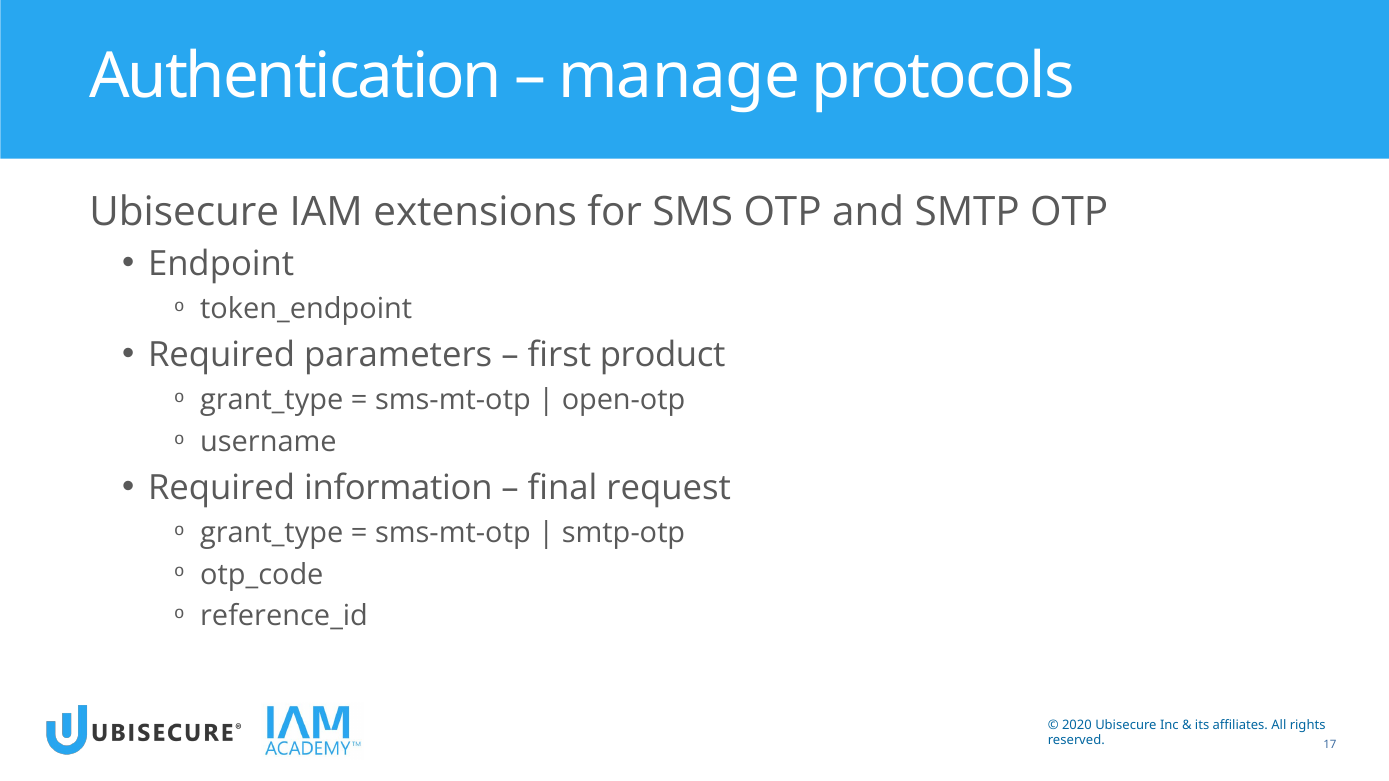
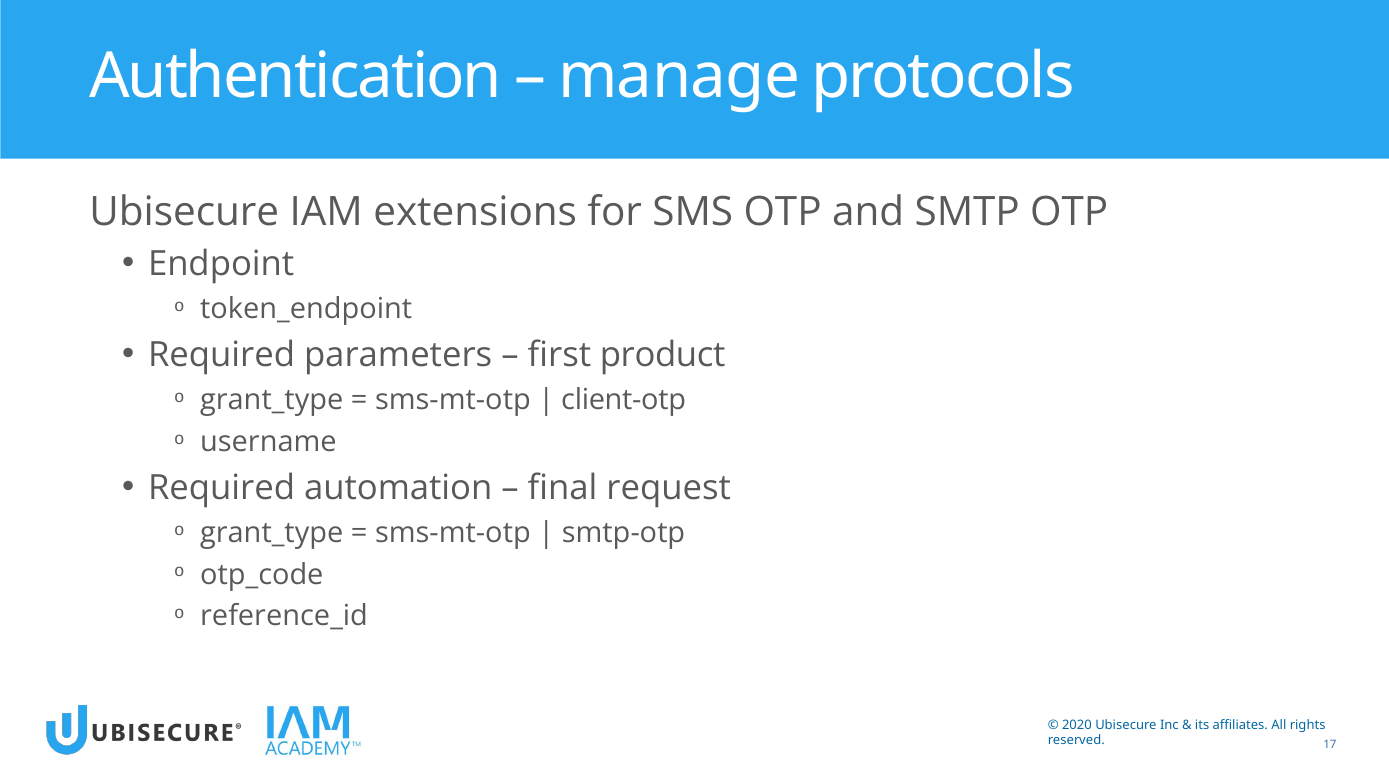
open-otp: open-otp -> client-otp (624, 400)
information: information -> automation (398, 488)
